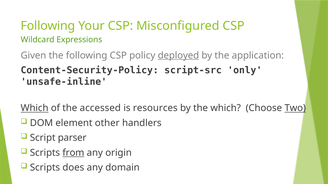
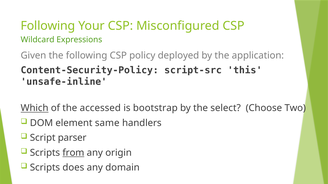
deployed underline: present -> none (178, 56)
only: only -> this (245, 70)
resources: resources -> bootstrap (155, 108)
the which: which -> select (226, 108)
Two underline: present -> none (295, 108)
other: other -> same (107, 123)
